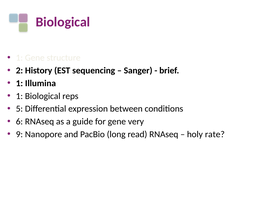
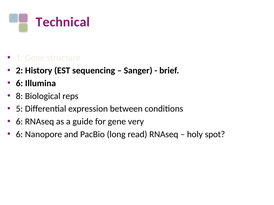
Biological: Biological -> Technical (63, 22)
1: 1 -> 6 (19, 83)
1: 1 -> 8 (19, 96)
9: 9 -> 6 (19, 135)
rate: rate -> spot (215, 135)
